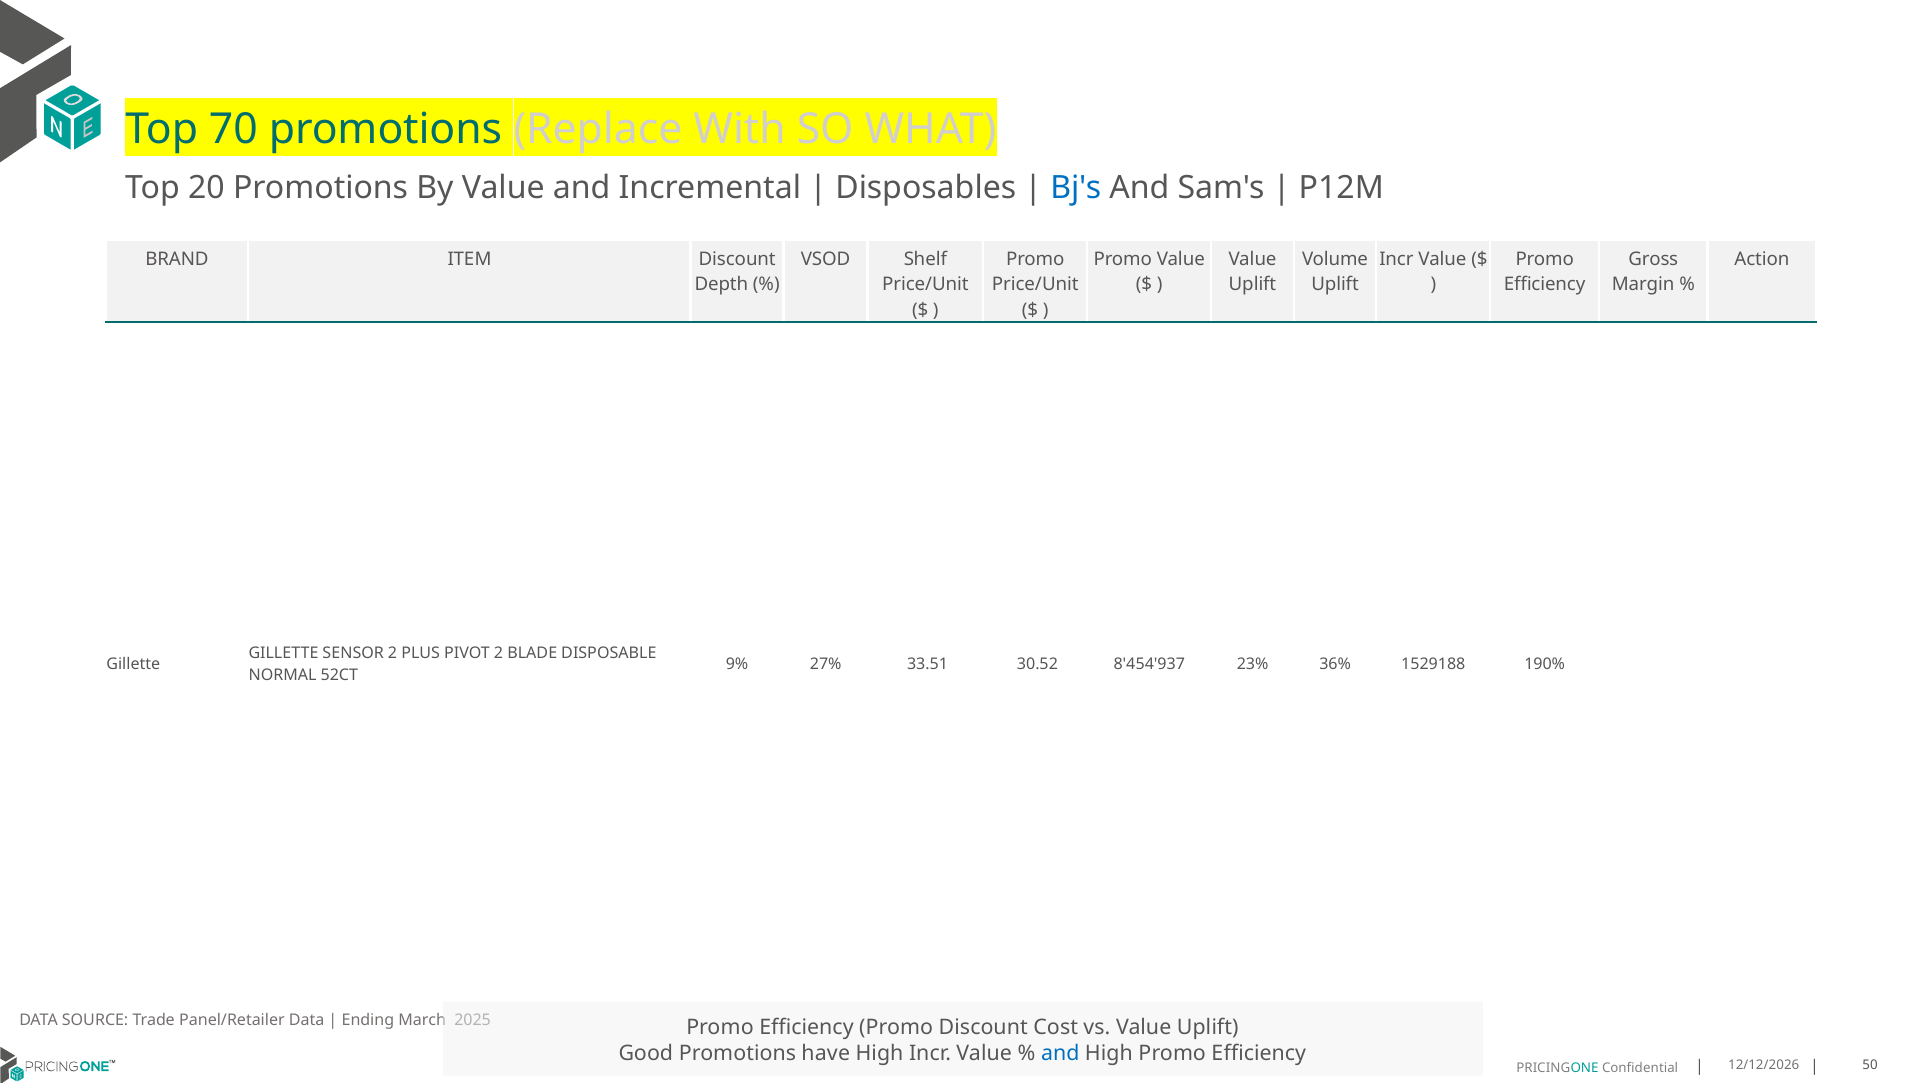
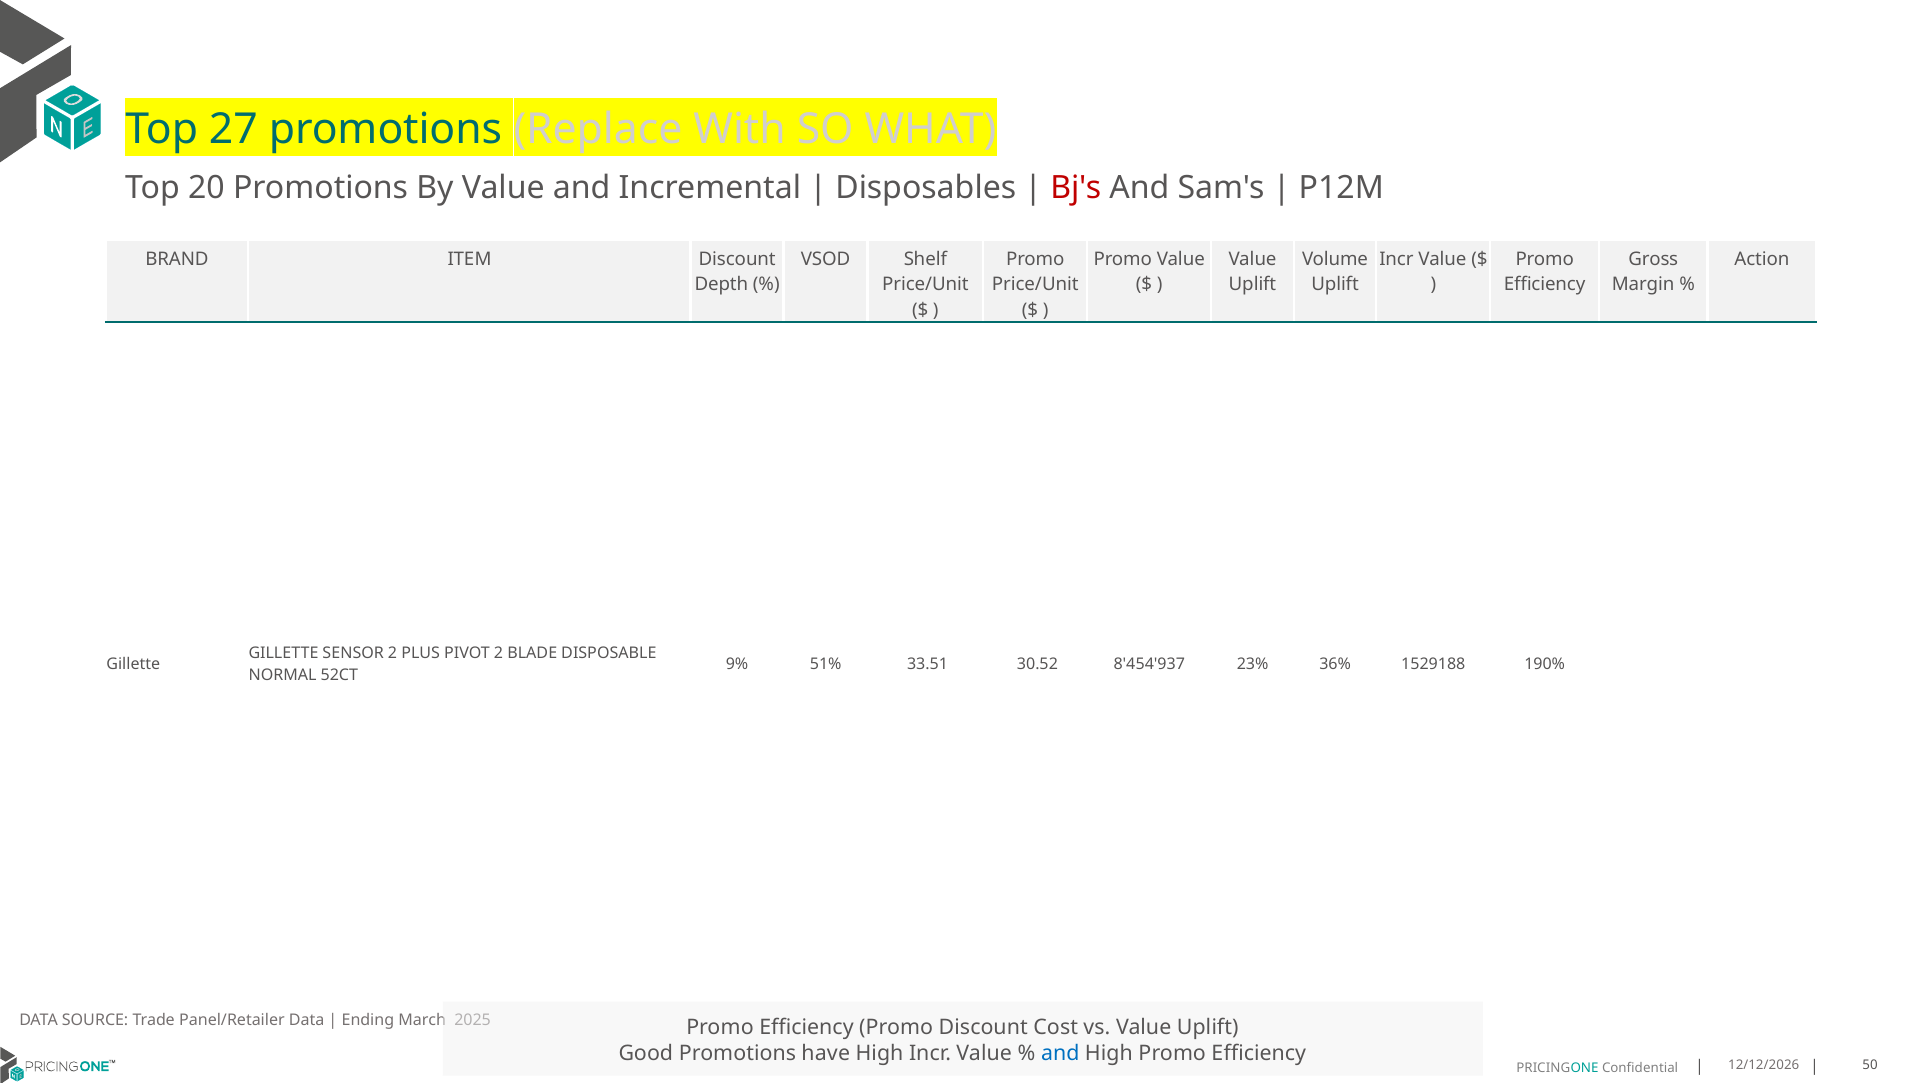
70: 70 -> 27 (233, 129)
Bj's colour: blue -> red (1076, 188)
27%: 27% -> 51% (826, 664)
